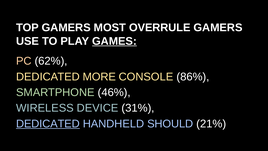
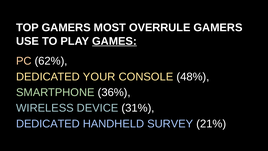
MORE: MORE -> YOUR (99, 77)
86%: 86% -> 48% (193, 77)
46%: 46% -> 36% (114, 92)
DEDICATED underline: present -> none (48, 124)
SHOULD: SHOULD -> SURVEY (170, 124)
